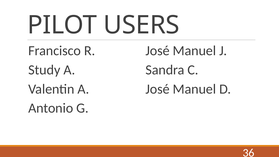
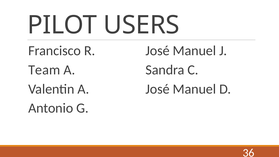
Study: Study -> Team (44, 70)
